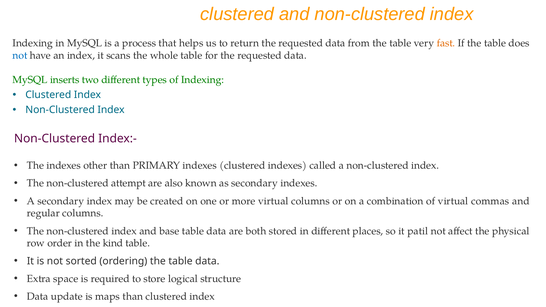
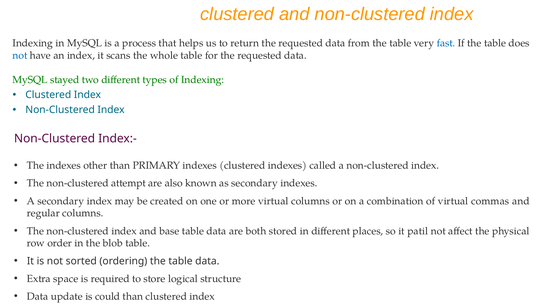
fast colour: orange -> blue (446, 43)
inserts: inserts -> stayed (65, 80)
kind: kind -> blob (113, 243)
maps: maps -> could (108, 297)
